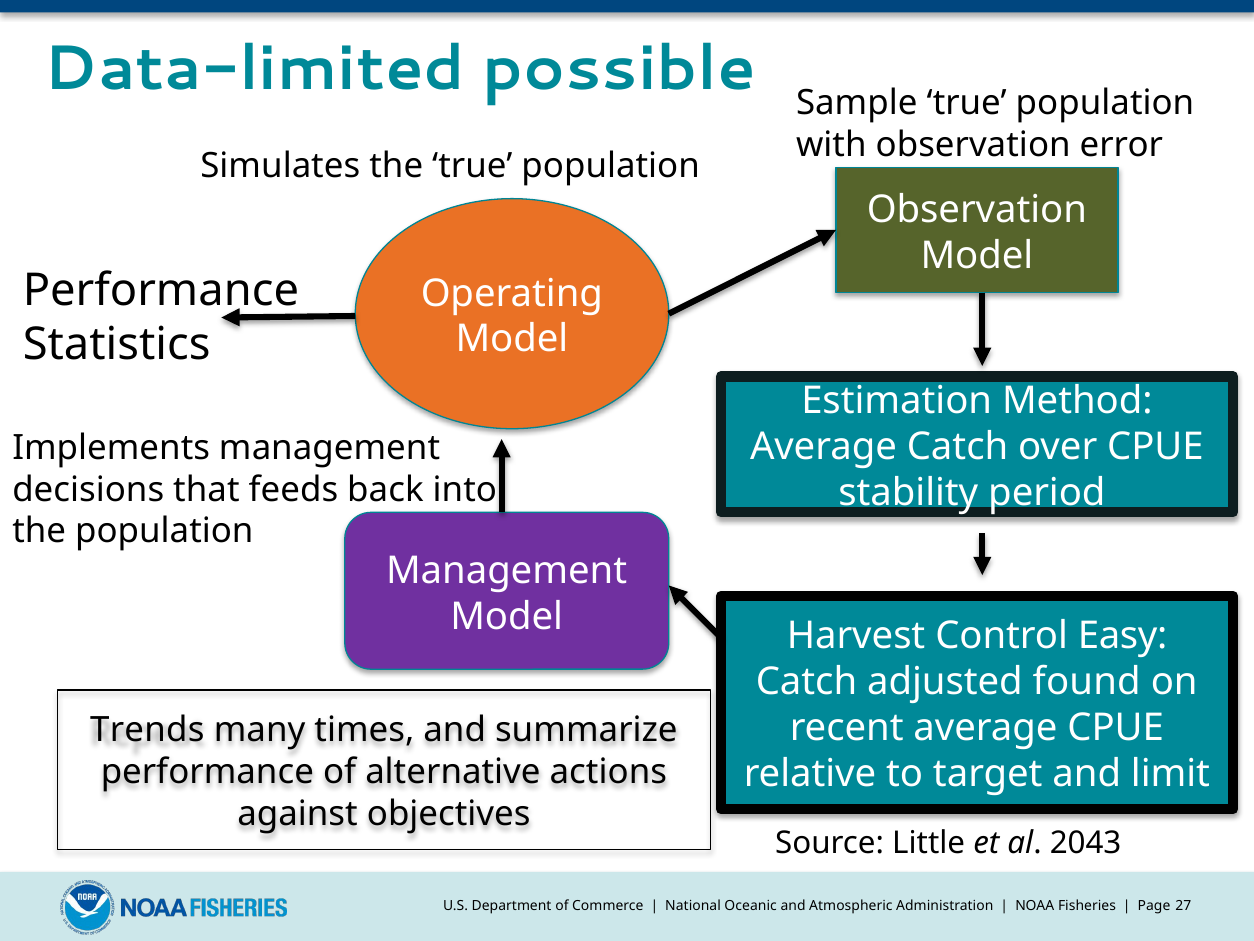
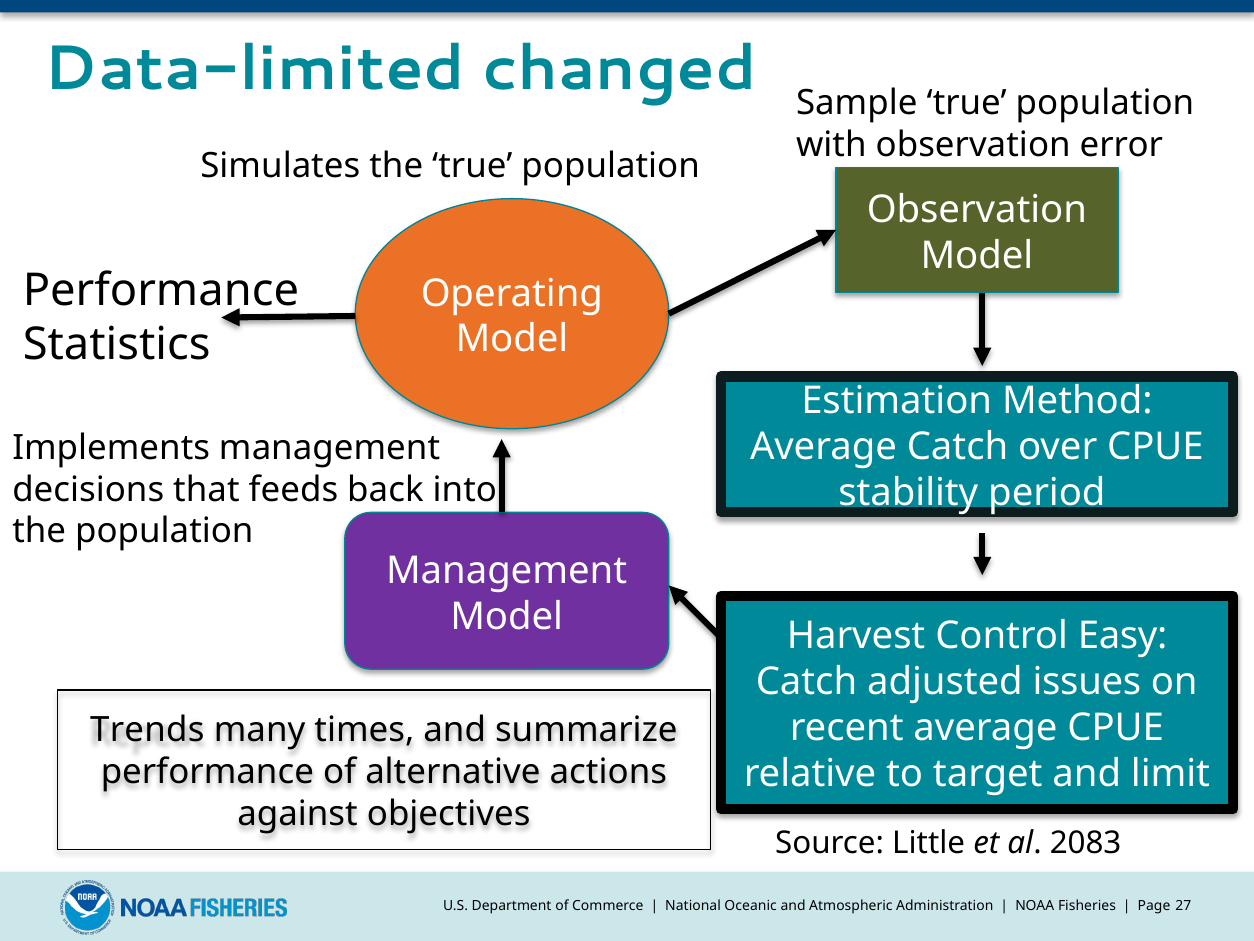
possible: possible -> changed (620, 69)
found: found -> issues (1087, 682)
2043: 2043 -> 2083 (1086, 842)
